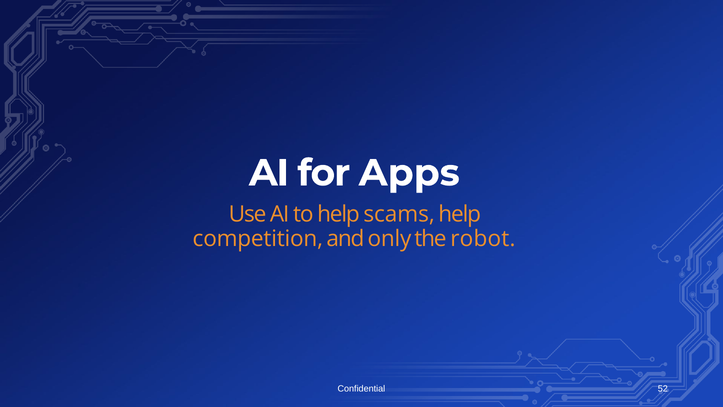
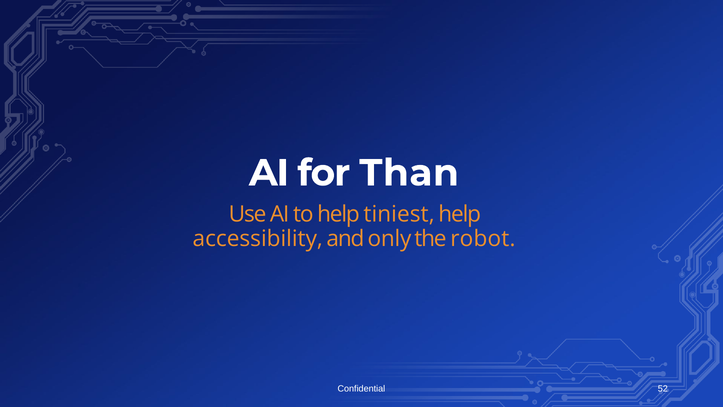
Apps: Apps -> Than (409, 173)
scams: scams -> tiniest (399, 214)
competition: competition -> accessibility (258, 239)
